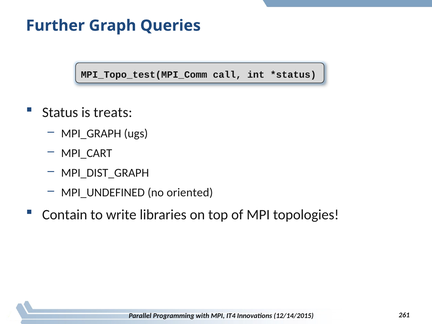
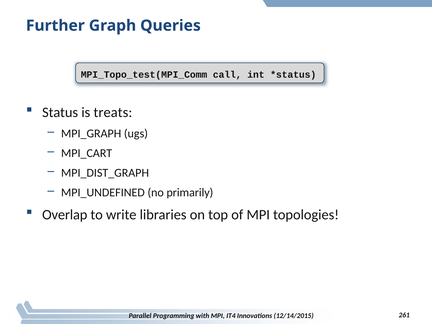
oriented: oriented -> primarily (190, 192)
Contain: Contain -> Overlap (65, 215)
